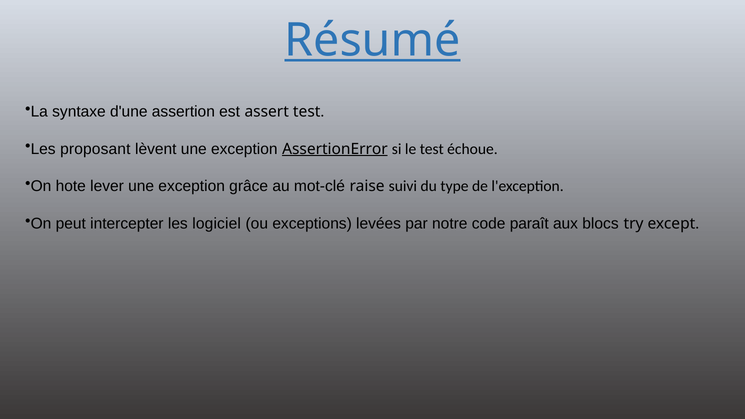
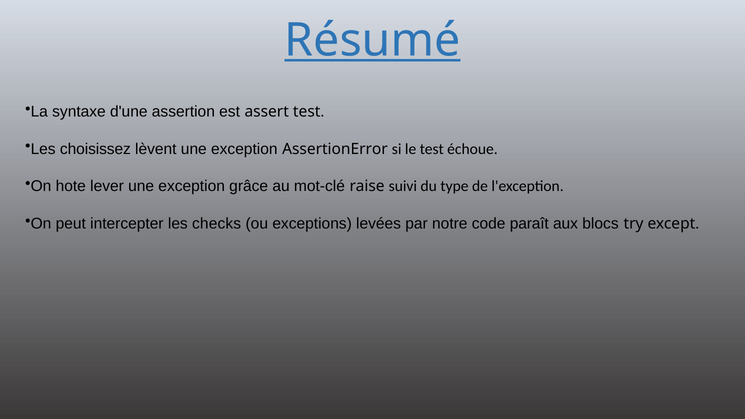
proposant: proposant -> choisissez (95, 149)
AssertionError underline: present -> none (335, 149)
logiciel: logiciel -> checks (217, 223)
